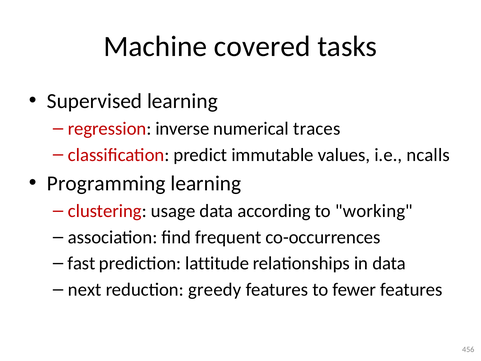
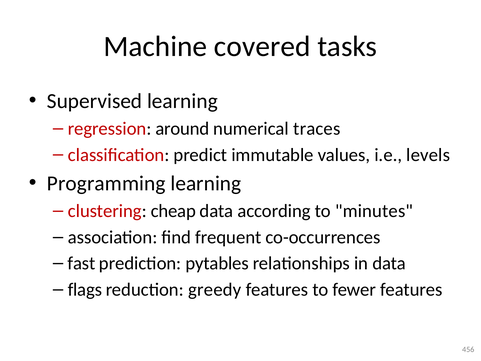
inverse: inverse -> around (182, 129)
ncalls: ncalls -> levels (428, 155)
usage: usage -> cheap (173, 211)
working: working -> minutes (374, 211)
lattitude: lattitude -> pytables (217, 263)
next: next -> flags (85, 290)
